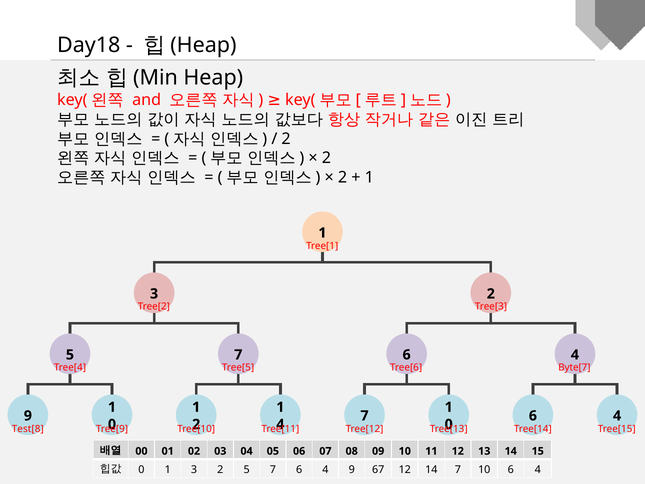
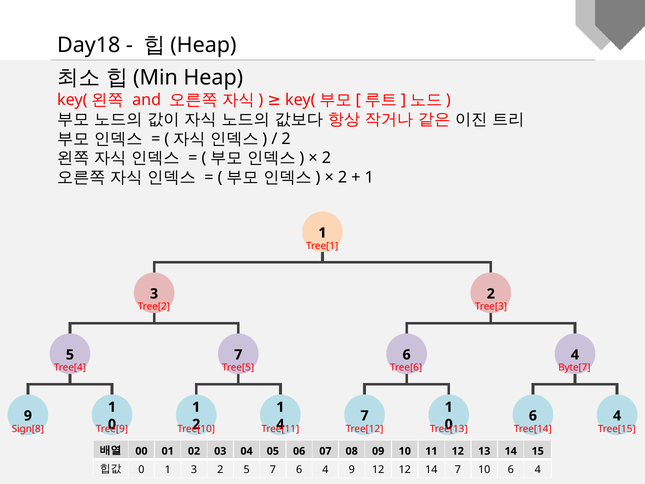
Test[8: Test[8 -> Sign[8 (28, 429)
9 67: 67 -> 12 (378, 470)
